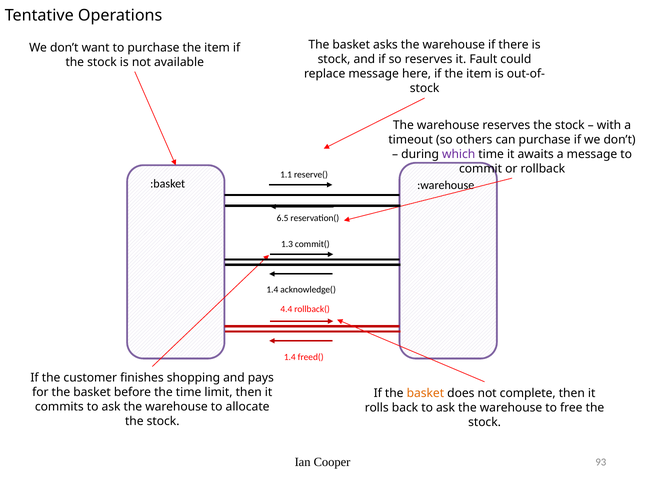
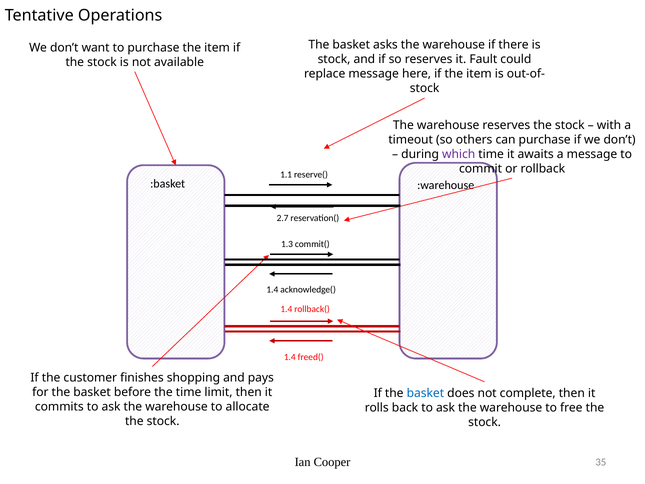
6.5: 6.5 -> 2.7 (283, 218)
4.4: 4.4 -> 1.4 (286, 309)
basket colour: orange -> blue (425, 393)
93: 93 -> 35 (601, 462)
